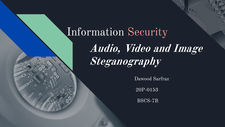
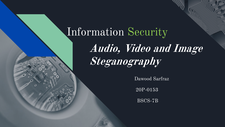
Security colour: pink -> light green (148, 32)
